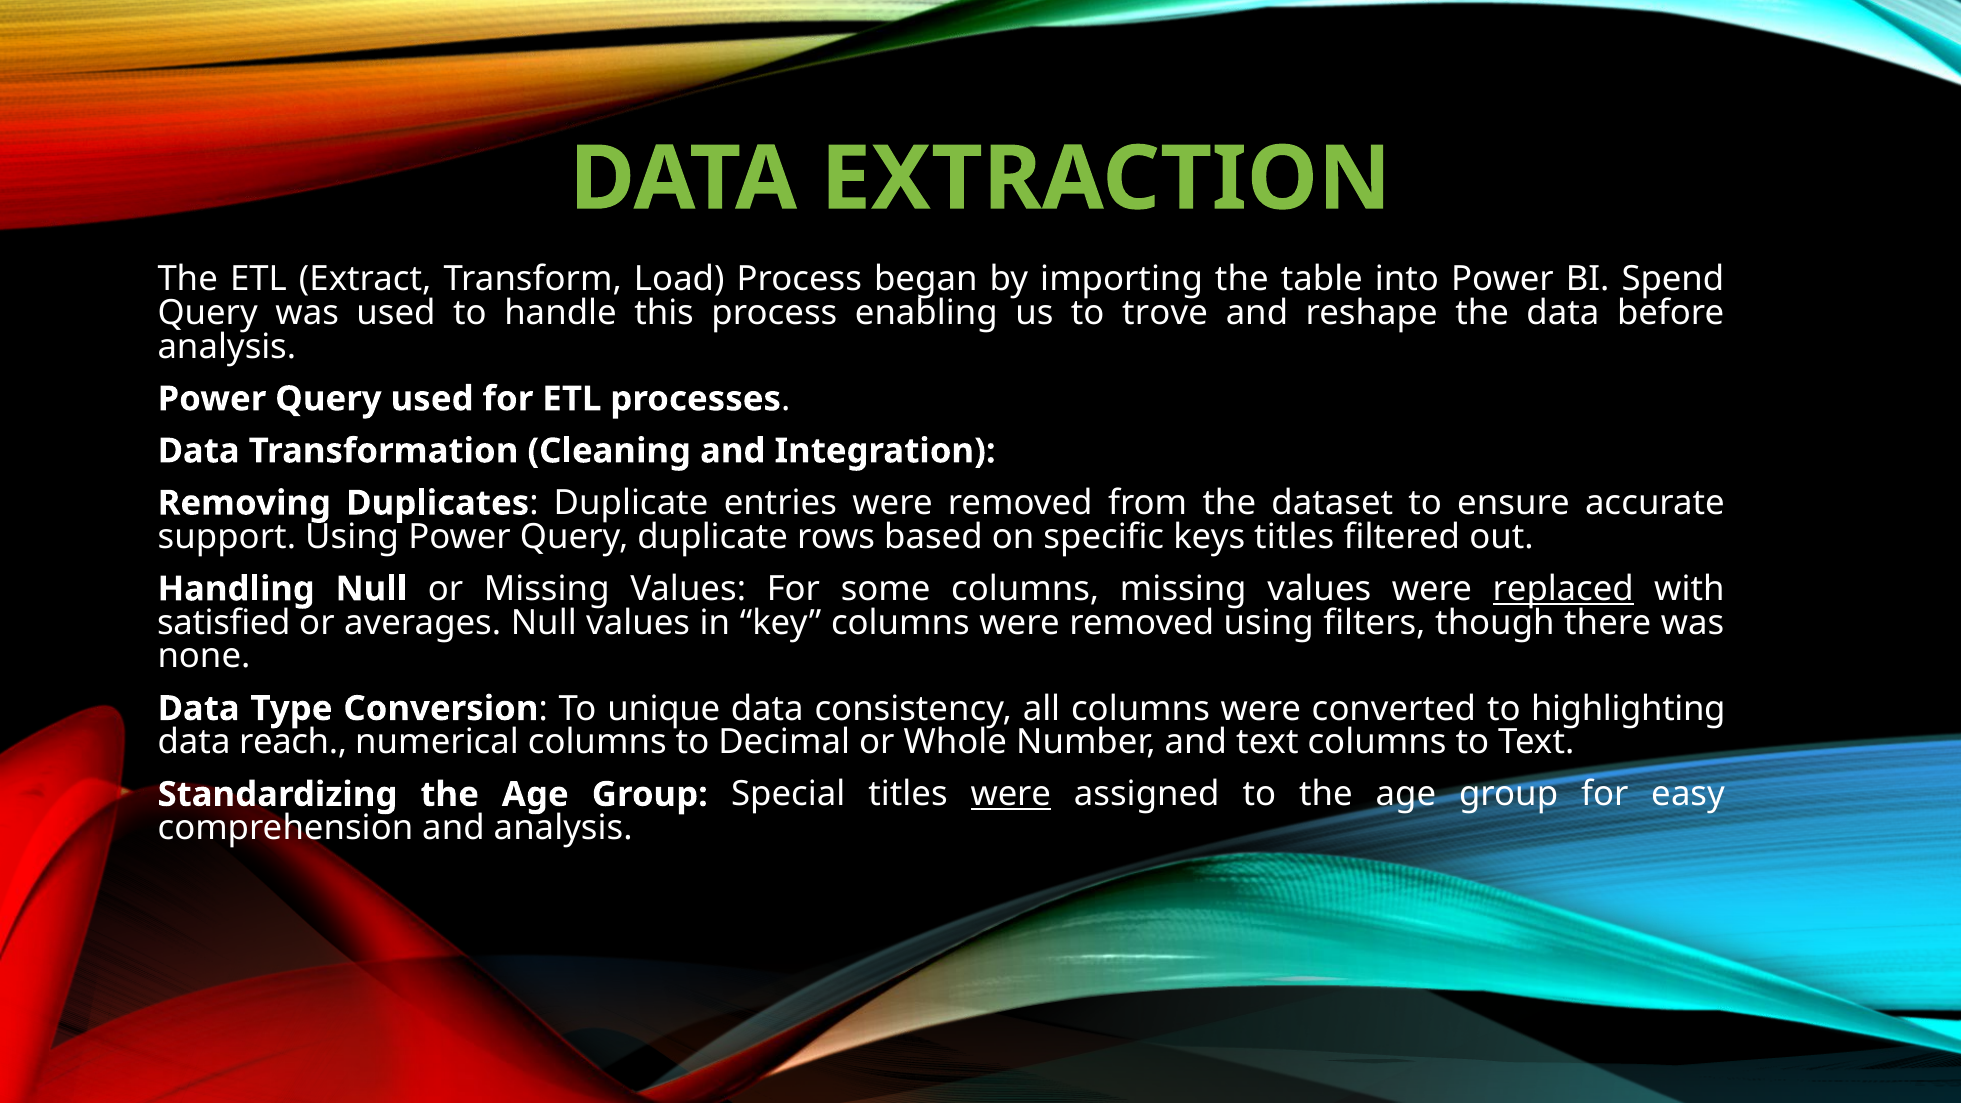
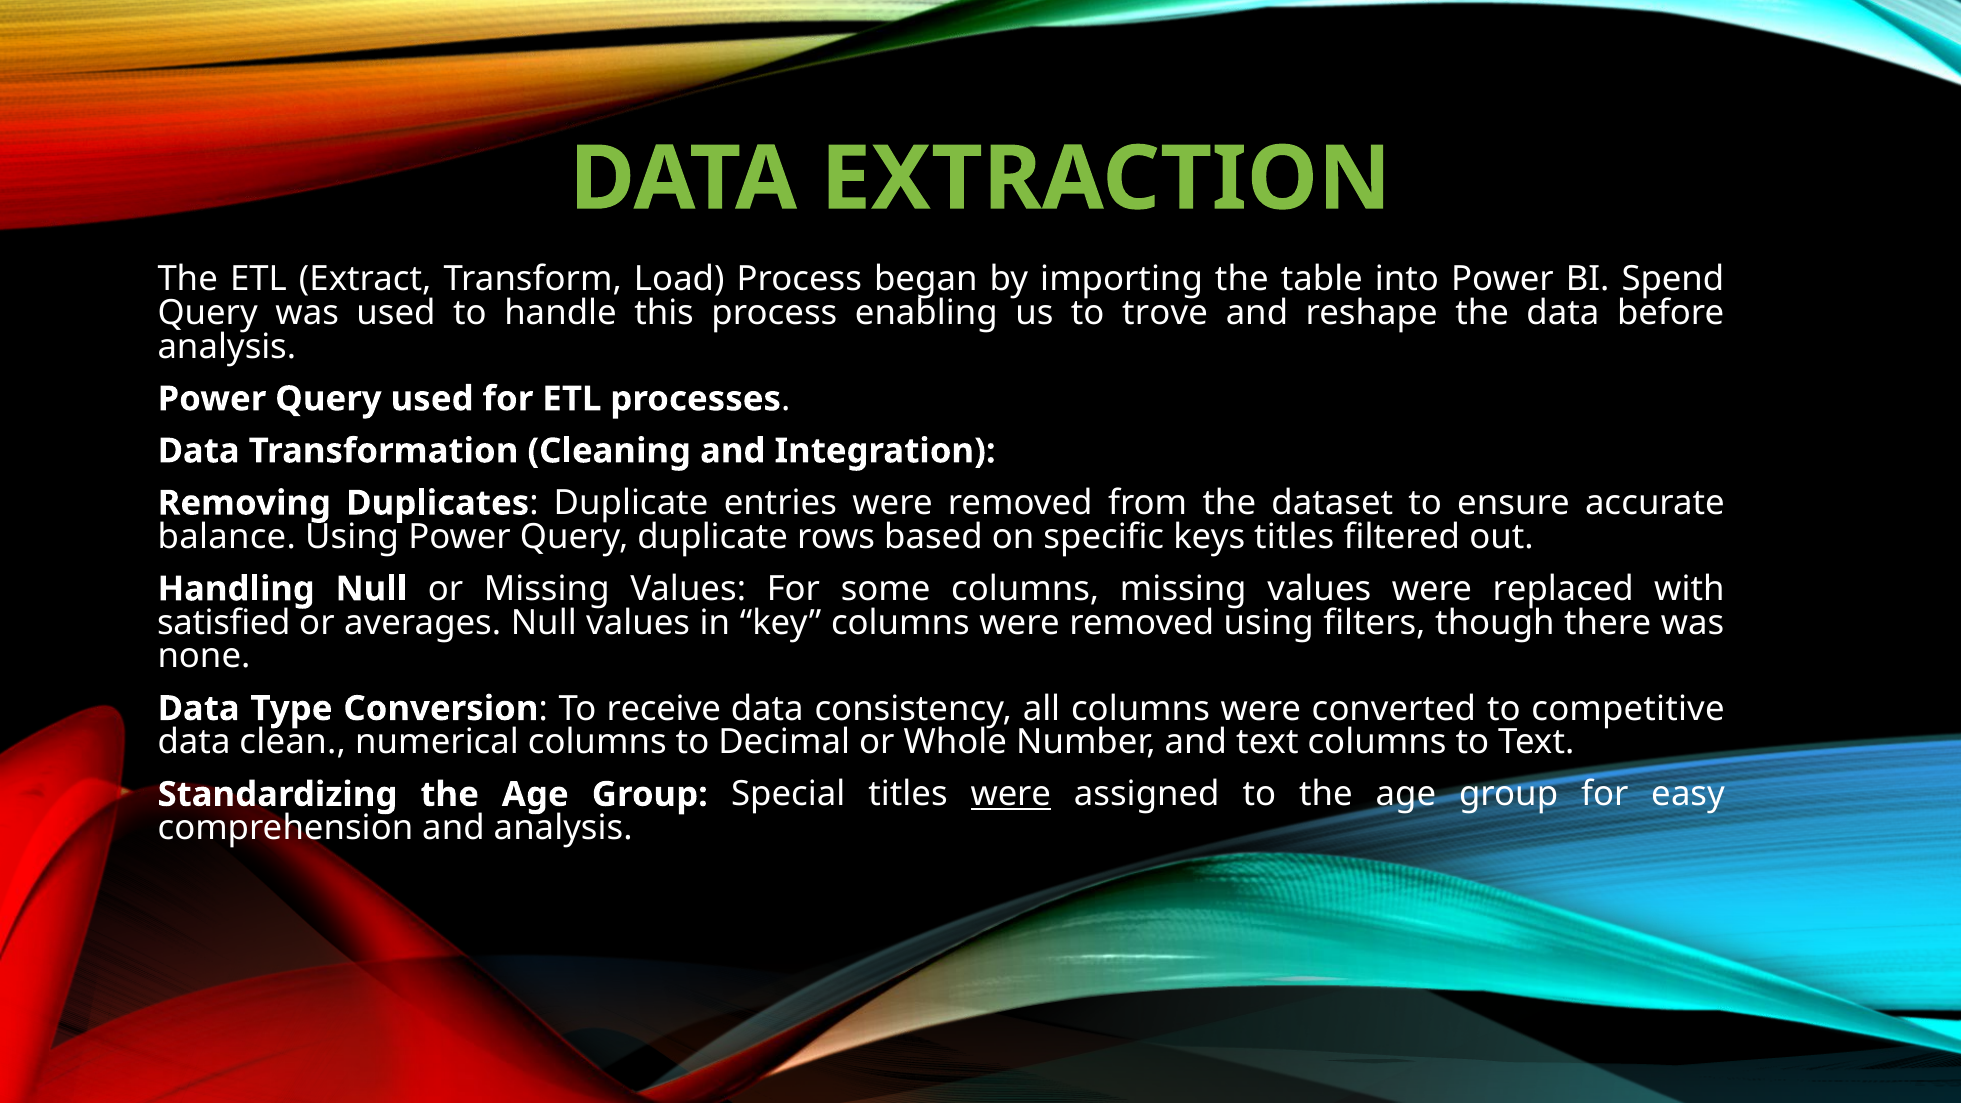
support: support -> balance (227, 537)
replaced underline: present -> none (1563, 589)
unique: unique -> receive (664, 709)
highlighting: highlighting -> competitive (1628, 709)
reach: reach -> clean (293, 742)
